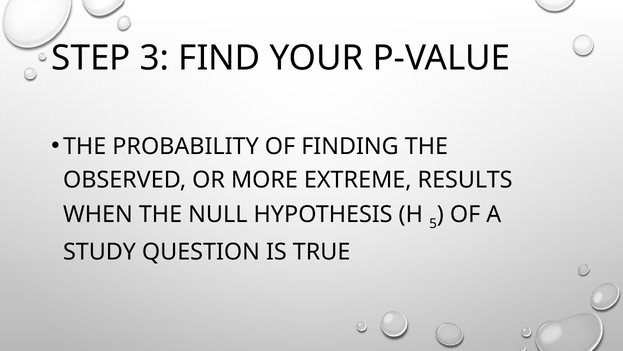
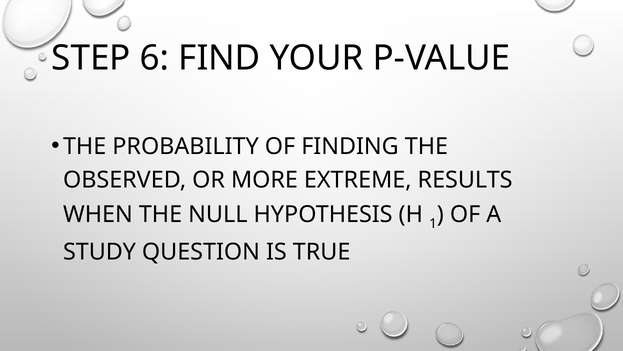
3: 3 -> 6 (155, 58)
5: 5 -> 1 (433, 223)
